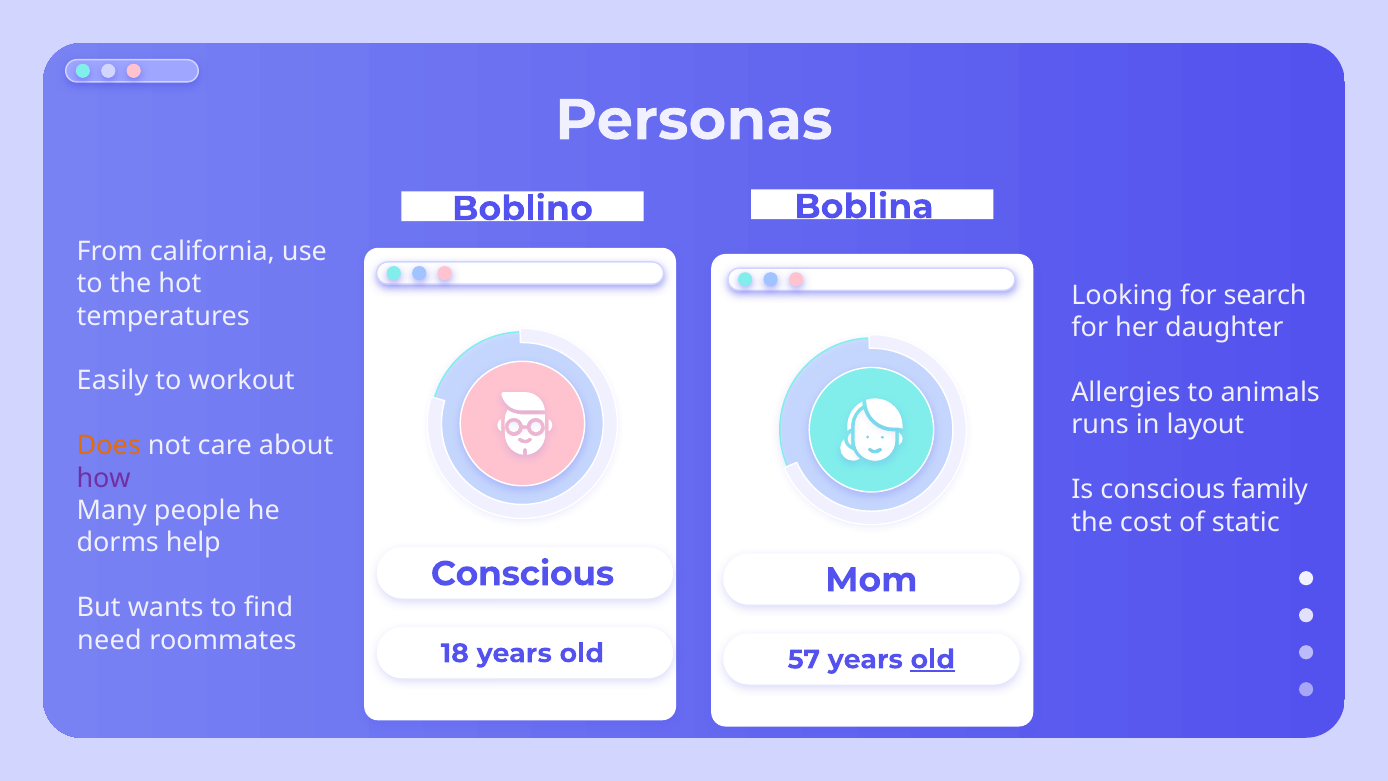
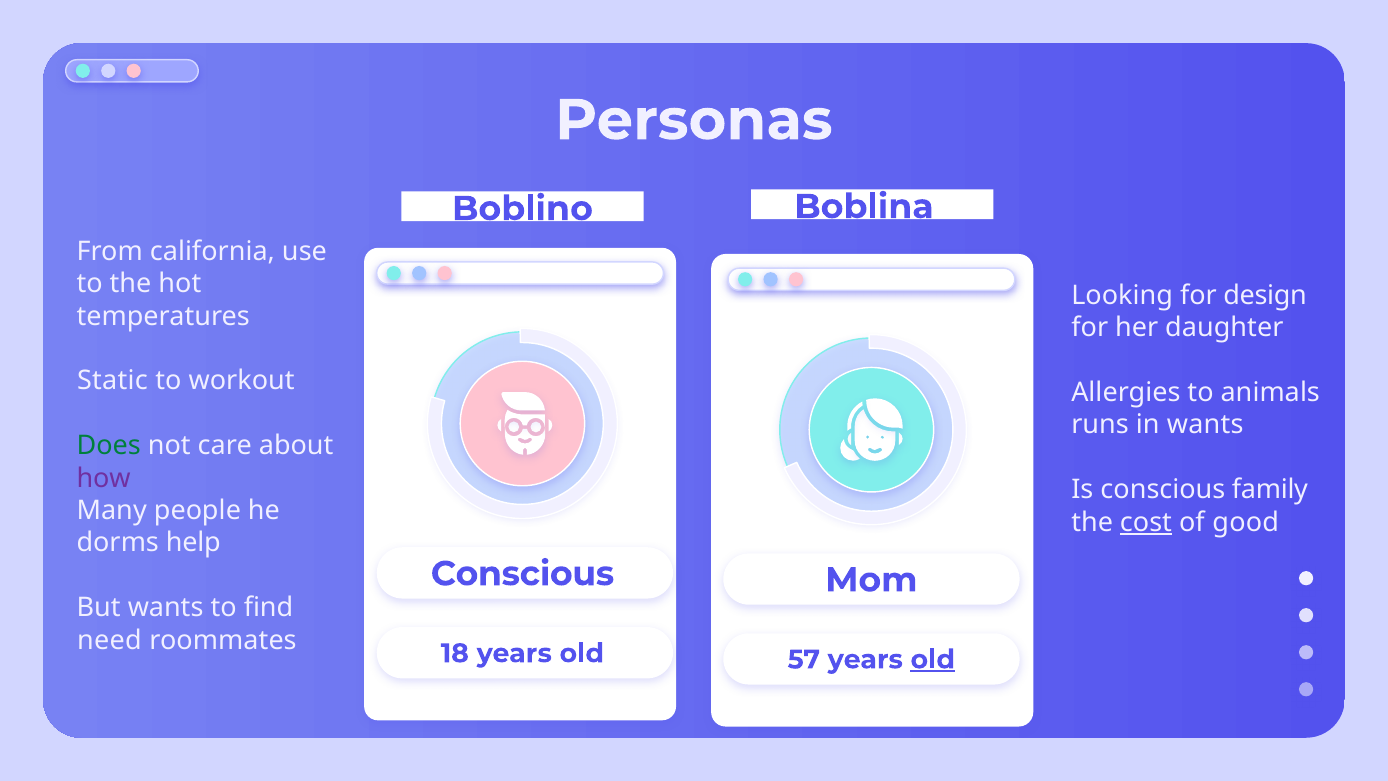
search: search -> design (1265, 295)
Easily: Easily -> Static (112, 381)
in layout: layout -> wants (1205, 425)
Does colour: orange -> green (109, 446)
cost underline: none -> present (1146, 522)
static: static -> good (1246, 522)
